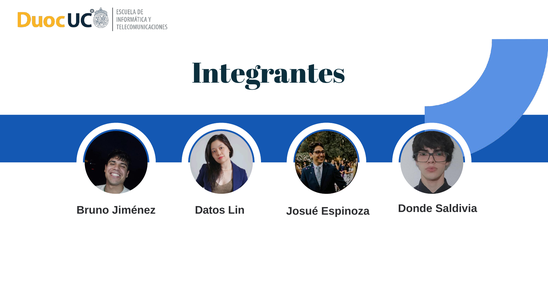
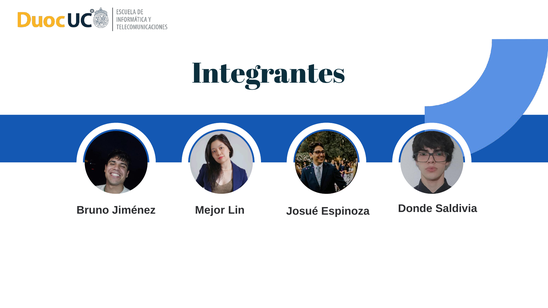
Datos: Datos -> Mejor (210, 210)
